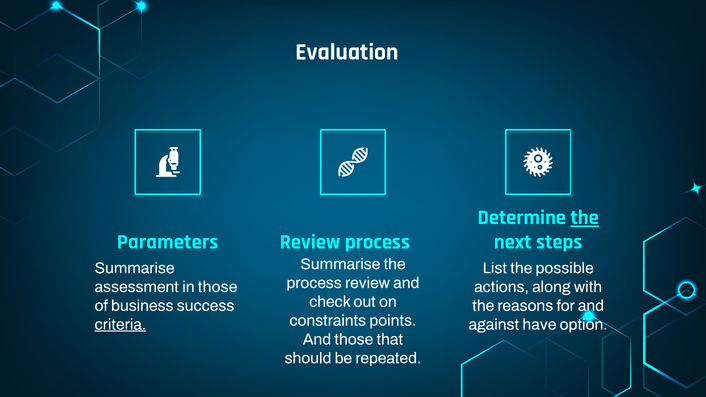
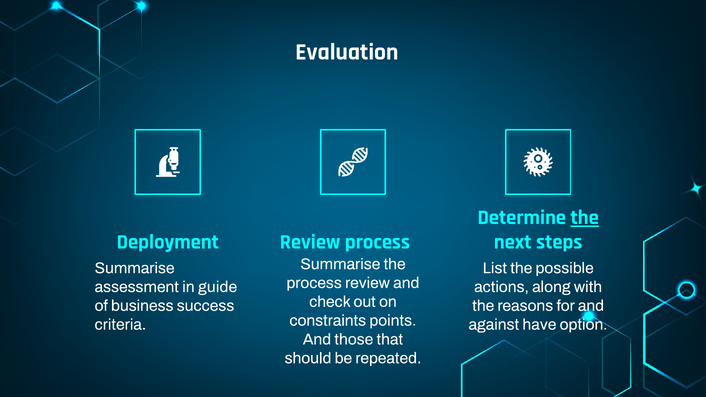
Parameters: Parameters -> Deployment (168, 242)
in those: those -> guide (218, 287)
criteria underline: present -> none (120, 325)
